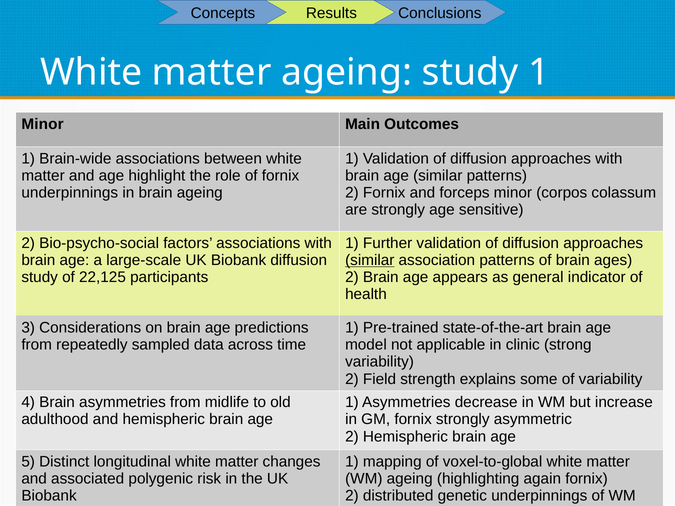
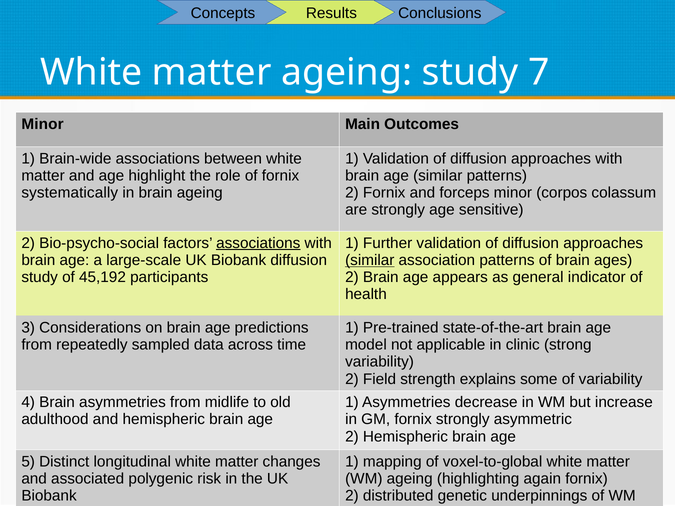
study 1: 1 -> 7 (539, 73)
underpinnings: underpinnings -> systematically (70, 193)
associations underline: none -> present (258, 243)
22,125: 22,125 -> 45,192 (102, 277)
